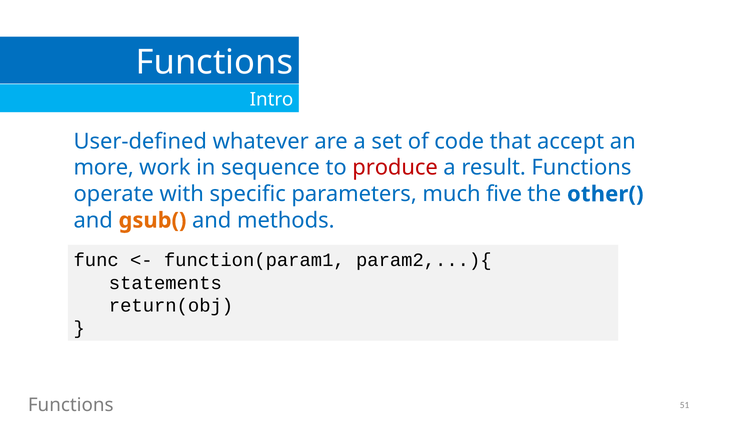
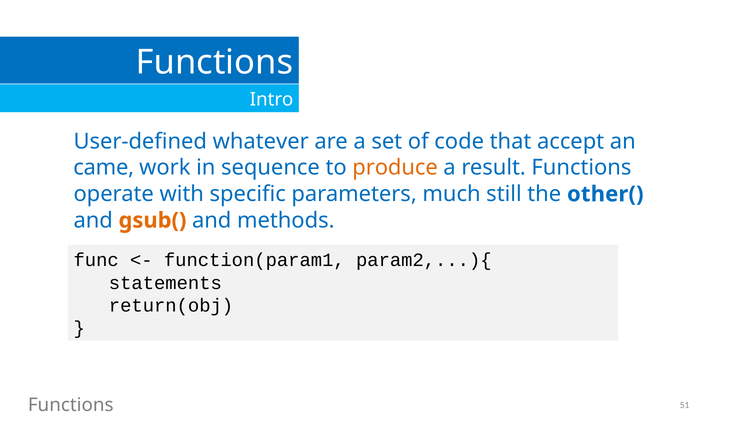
more: more -> came (104, 168)
produce colour: red -> orange (395, 168)
five: five -> still (504, 194)
